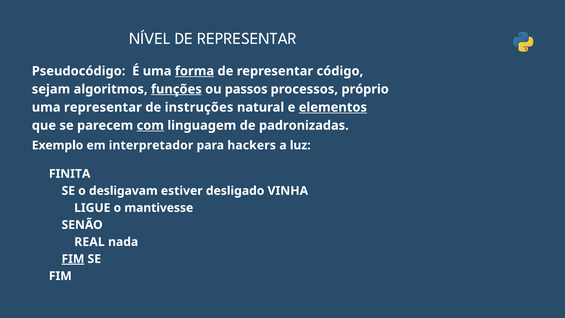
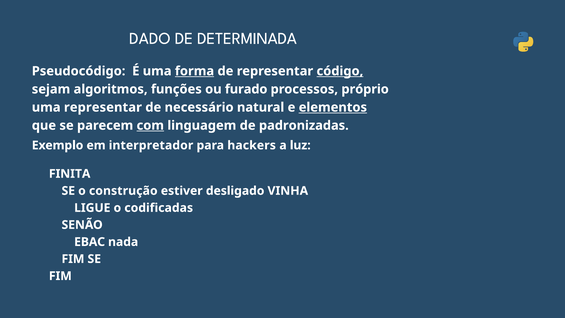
NÍVEL: NÍVEL -> DADO (150, 38)
REPRESENTAR: REPRESENTAR -> DETERMINADA (247, 38)
código underline: none -> present (340, 71)
funções underline: present -> none (176, 89)
passos: passos -> furado (246, 89)
instruções: instruções -> necessário (199, 107)
desligavam: desligavam -> construção (123, 191)
mantivesse: mantivesse -> codificadas (159, 208)
REAL: REAL -> EBAC (90, 242)
FIM underline: present -> none (73, 259)
